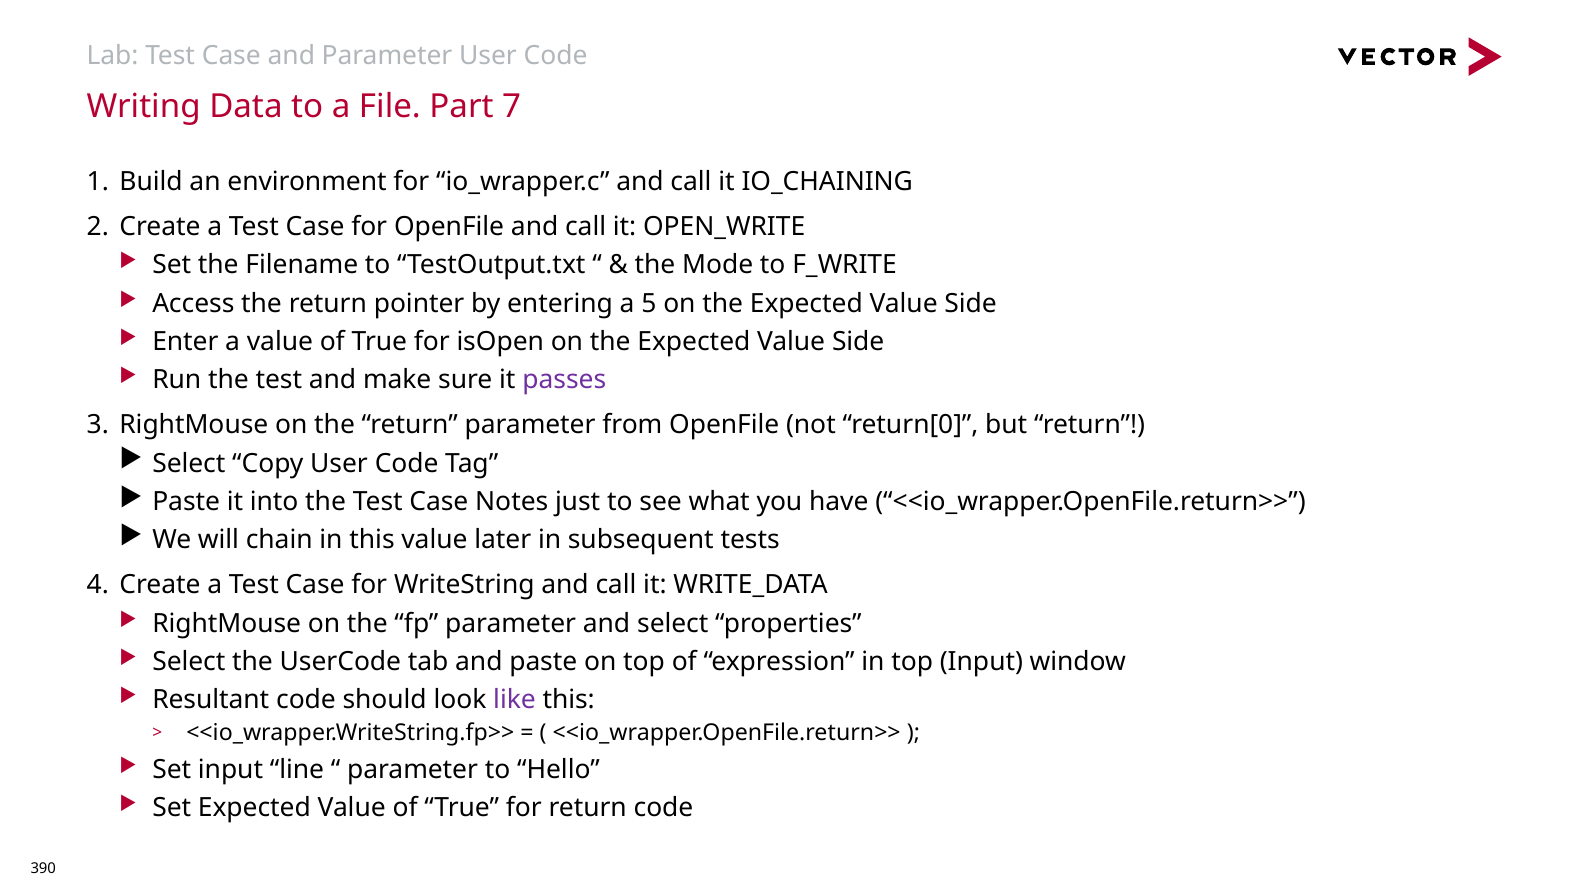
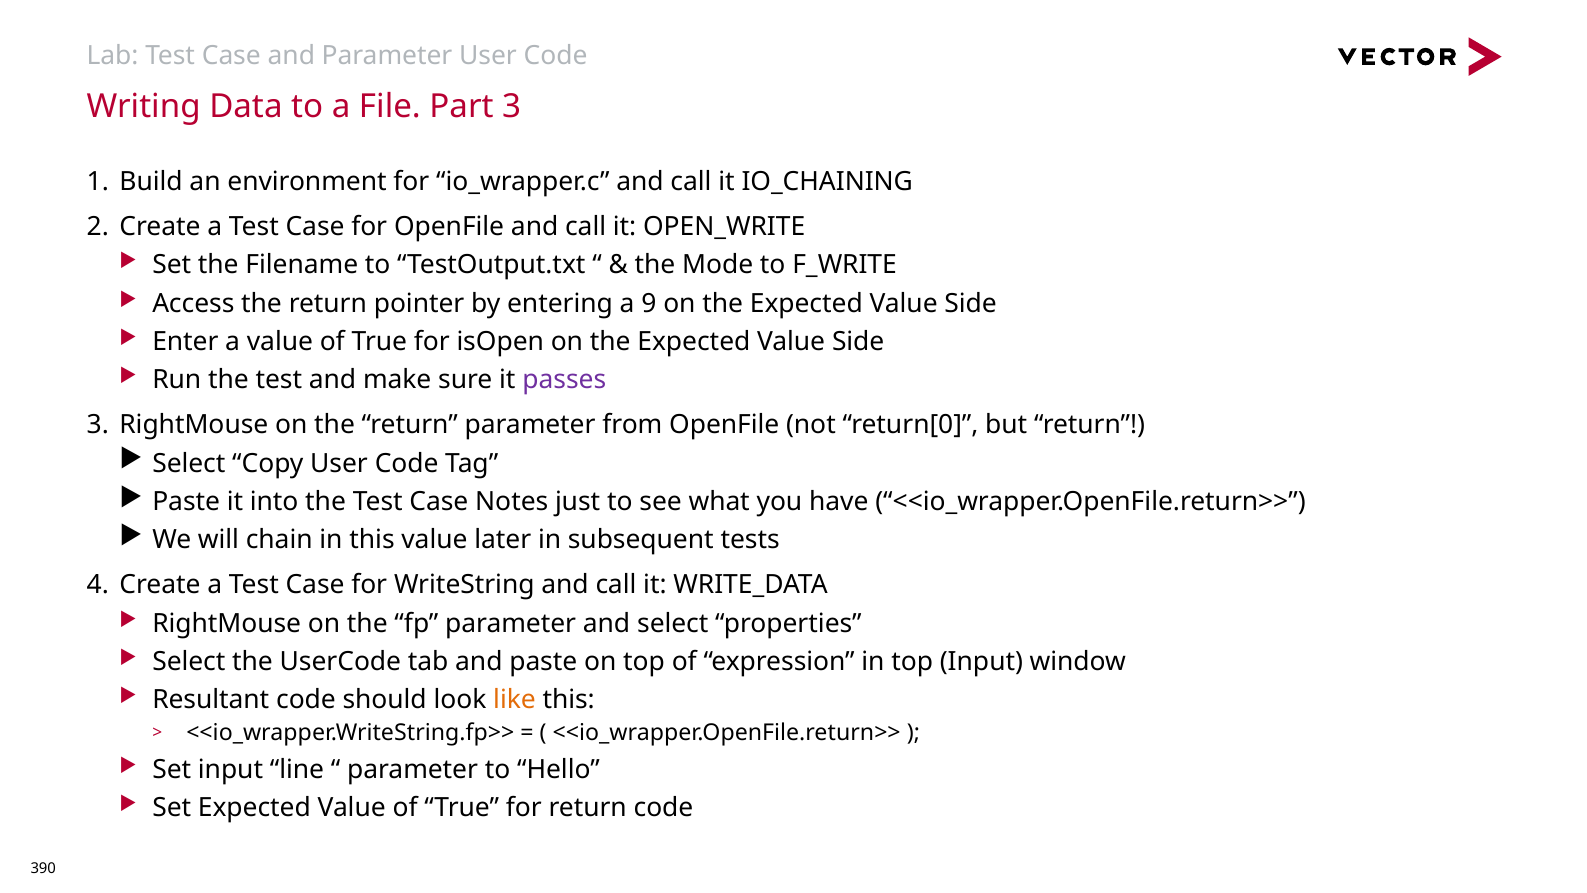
Part 7: 7 -> 3 (512, 107)
5: 5 -> 9 (649, 303)
like colour: purple -> orange (514, 700)
